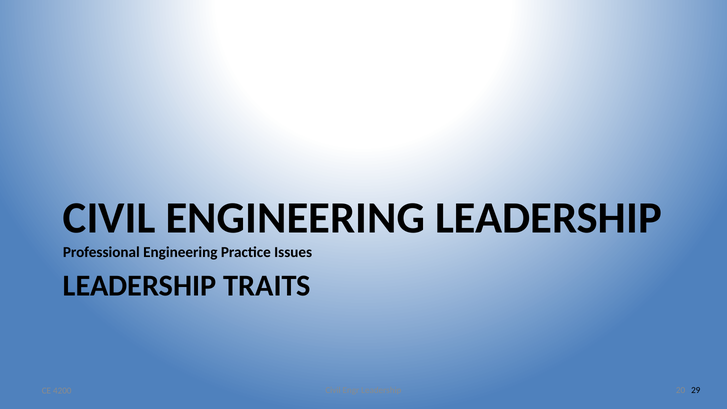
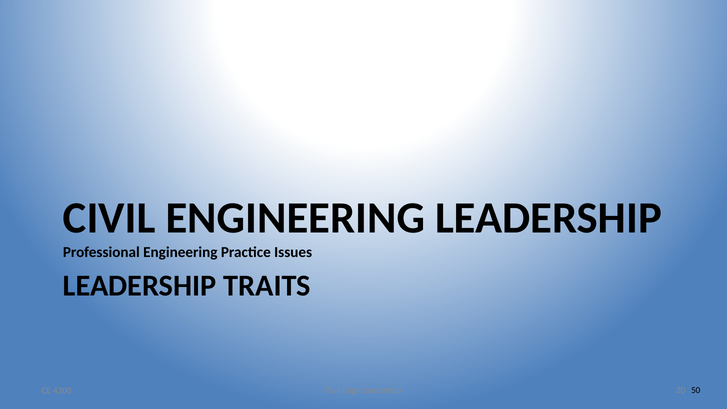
29: 29 -> 50 (696, 390)
